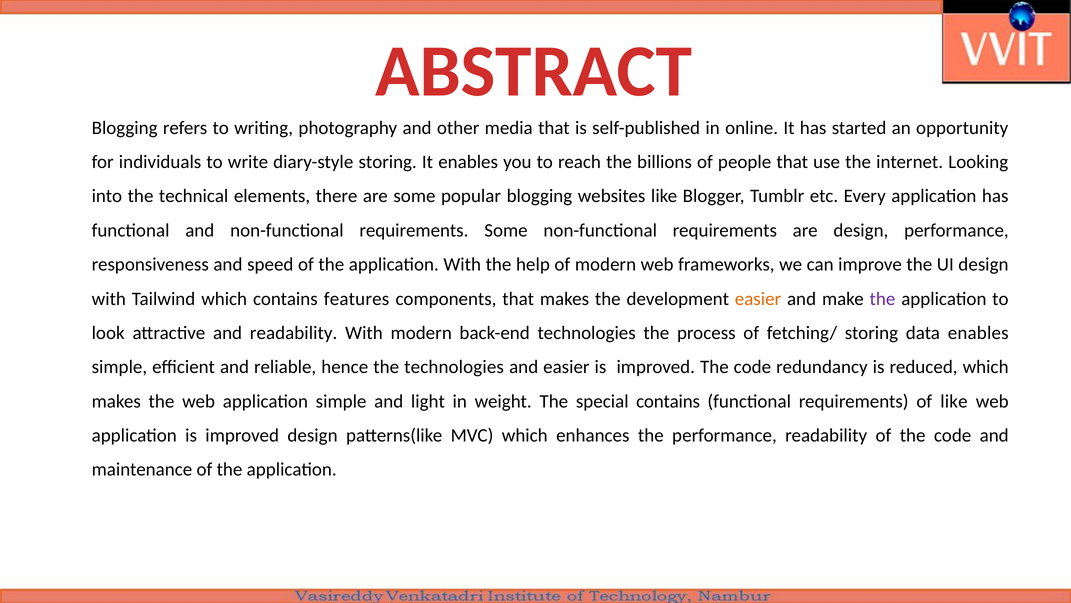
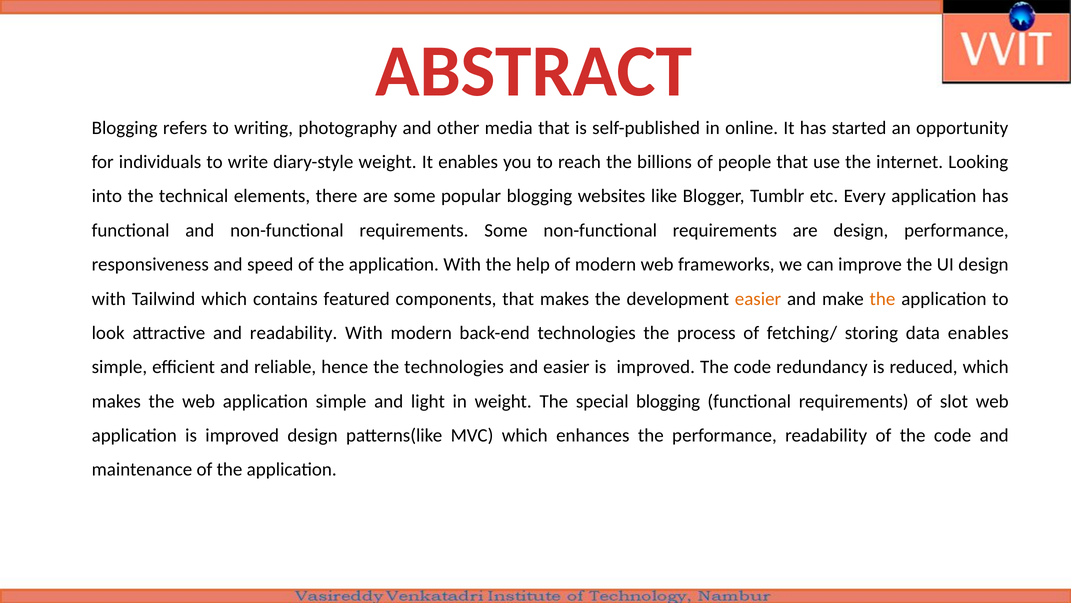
diary-style storing: storing -> weight (388, 162)
features: features -> featured (357, 298)
the colour: purple -> orange (882, 298)
special contains: contains -> blogging (668, 401)
of like: like -> slot (954, 401)
